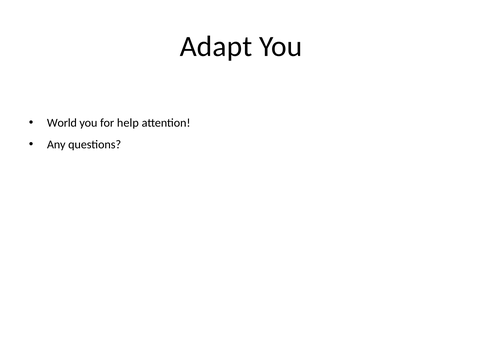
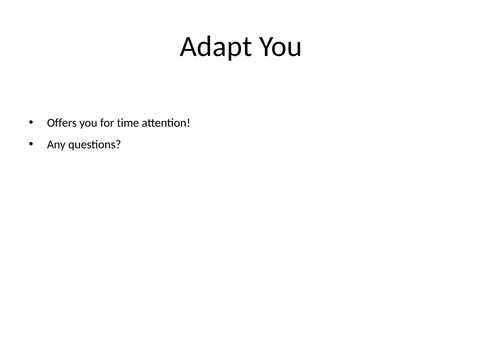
World: World -> Offers (62, 123)
help: help -> time (128, 123)
